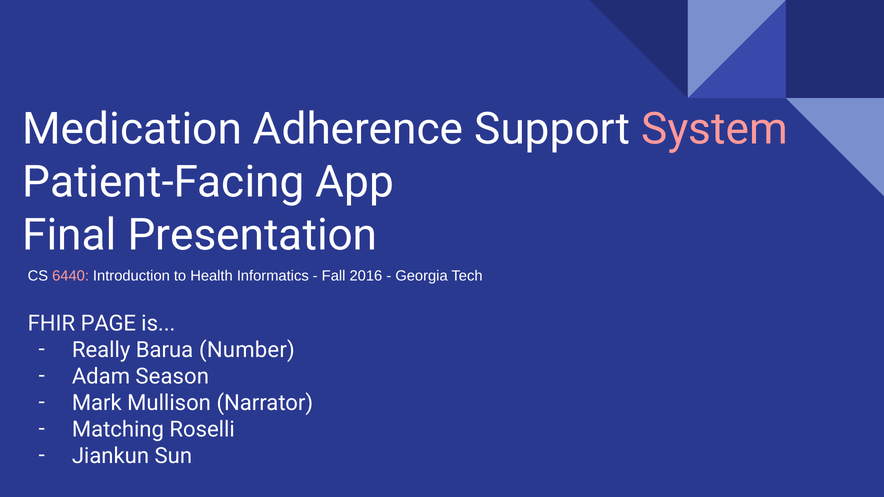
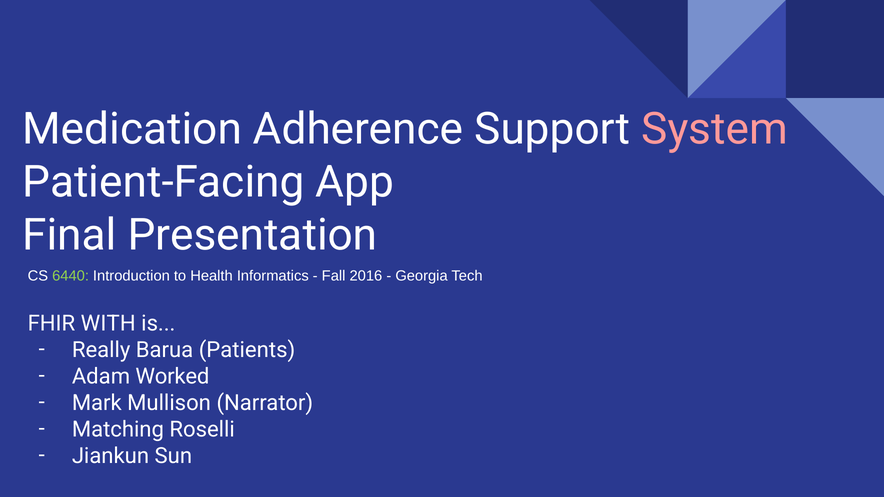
6440 colour: pink -> light green (71, 276)
PAGE: PAGE -> WITH (108, 324)
Number: Number -> Patients (247, 350)
Season: Season -> Worked (172, 377)
